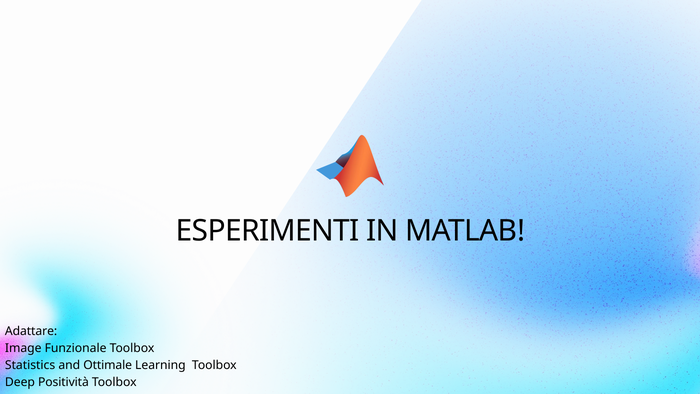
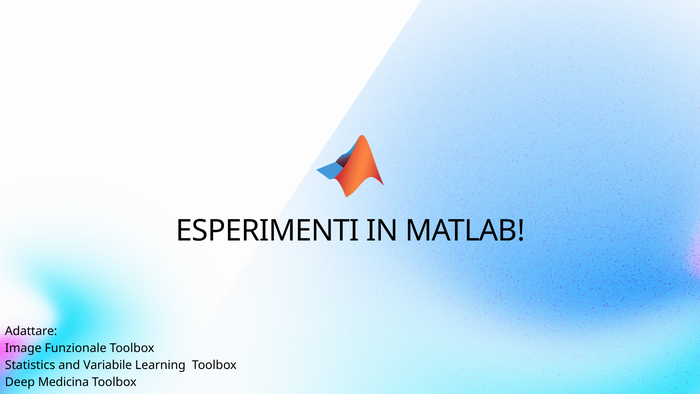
Ottimale: Ottimale -> Variabile (108, 365)
Positività: Positività -> Medicina (63, 382)
